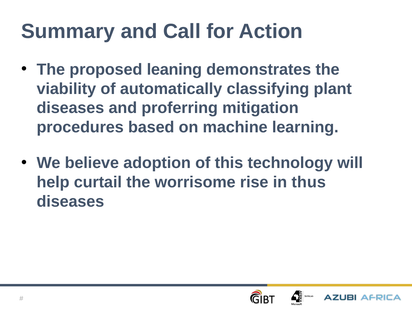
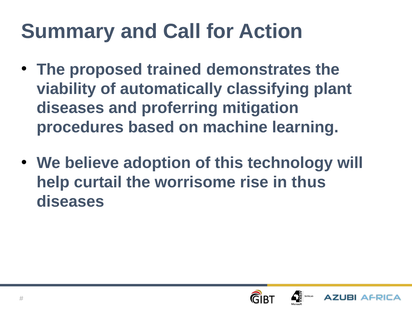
leaning: leaning -> trained (174, 70)
